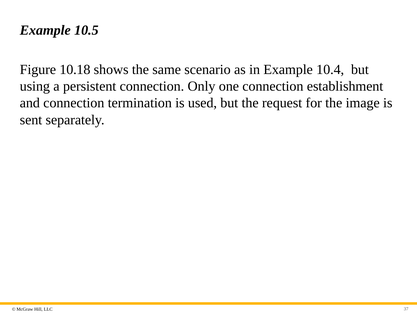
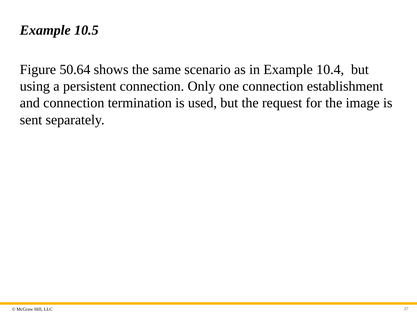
10.18: 10.18 -> 50.64 (75, 70)
